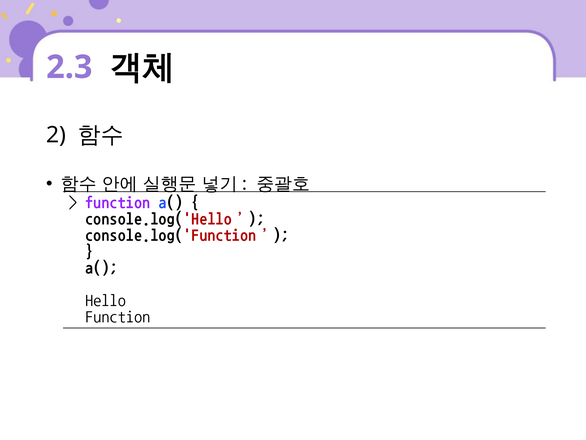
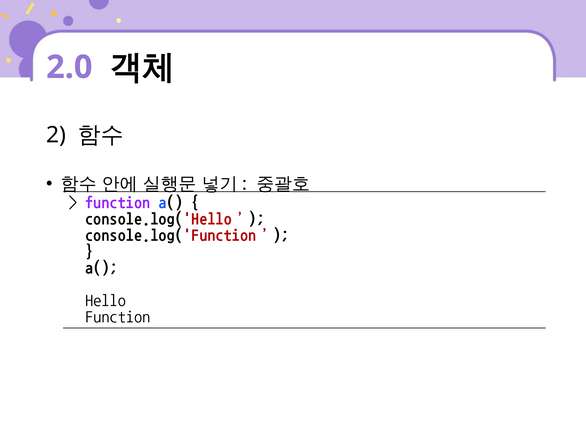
2.3: 2.3 -> 2.0 (69, 67)
